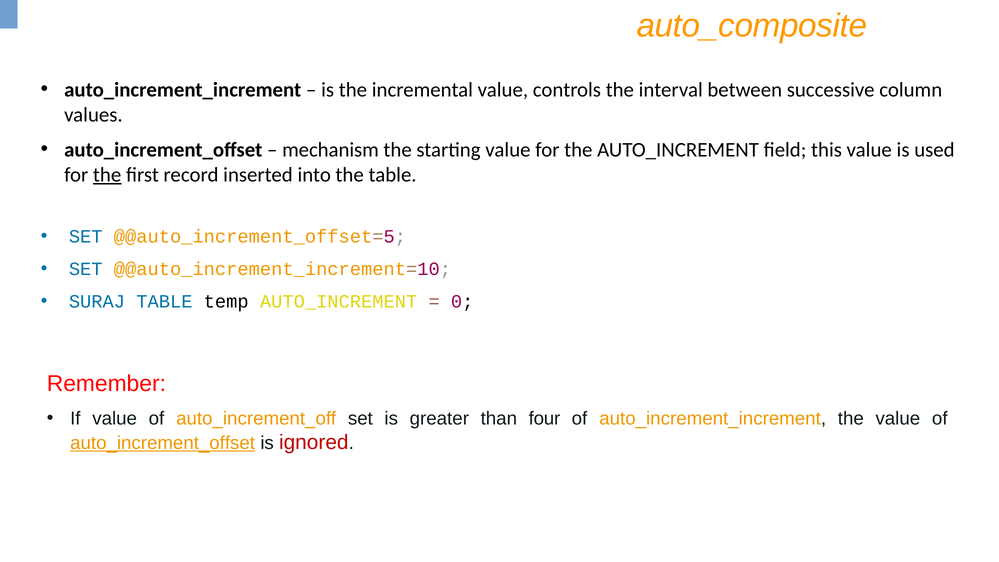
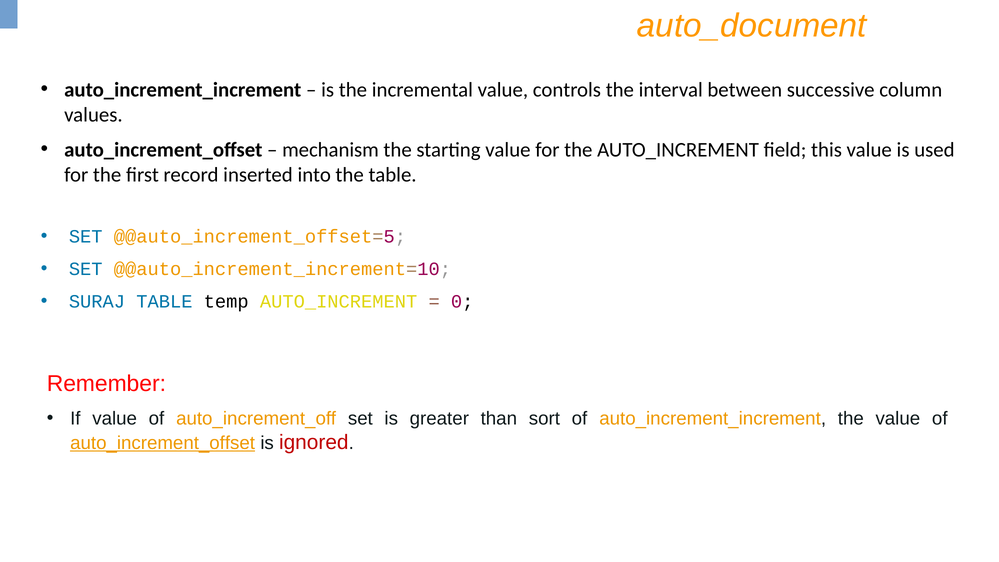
auto_composite: auto_composite -> auto_document (752, 26)
the underline: present -> none (107, 175)
four: four -> sort (544, 418)
